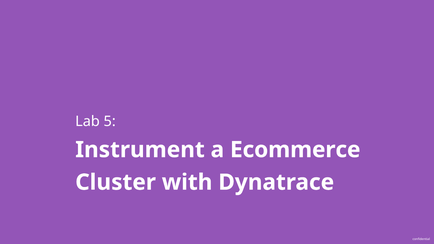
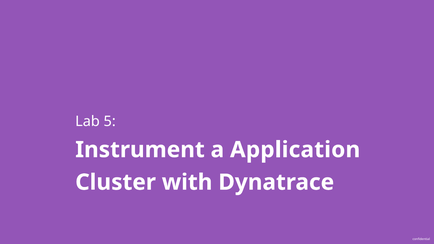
Ecommerce: Ecommerce -> Application (295, 150)
